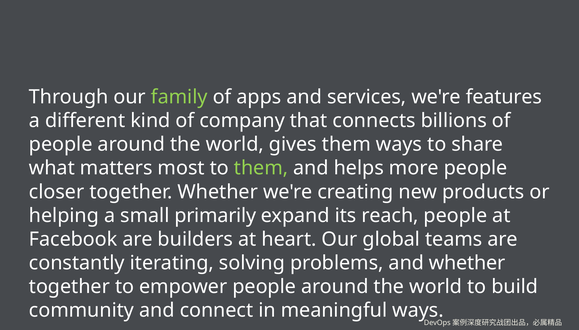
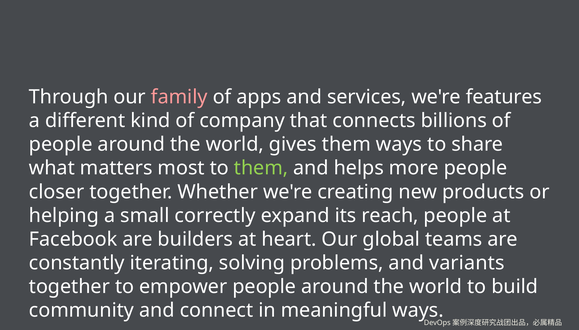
family colour: light green -> pink (179, 97)
primarily: primarily -> correctly (215, 216)
and whether: whether -> variants (467, 263)
